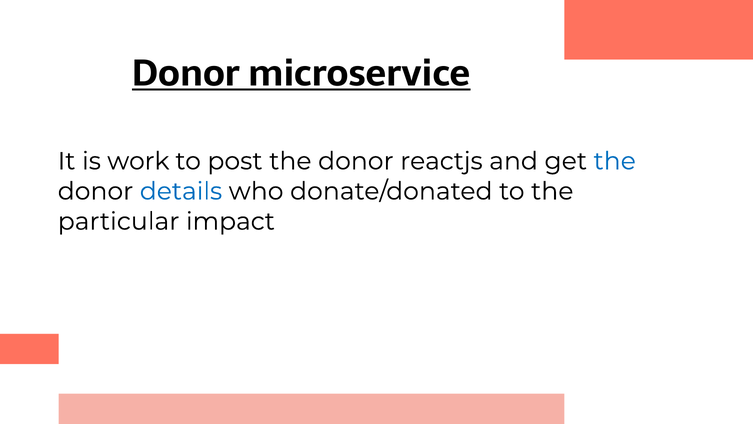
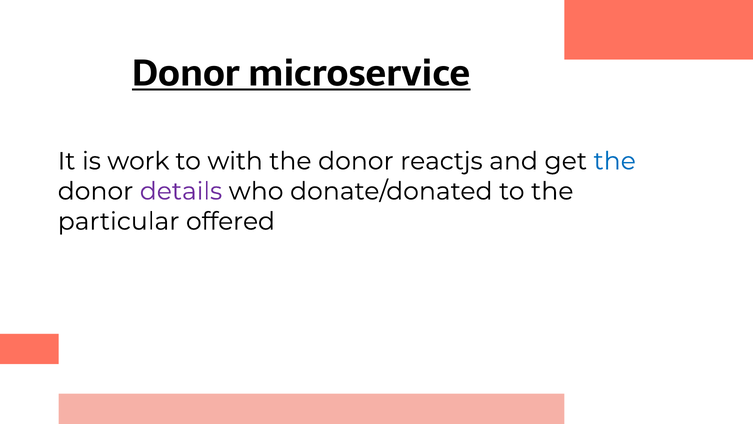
post: post -> with (235, 161)
details colour: blue -> purple (181, 191)
impact: impact -> offered (230, 221)
